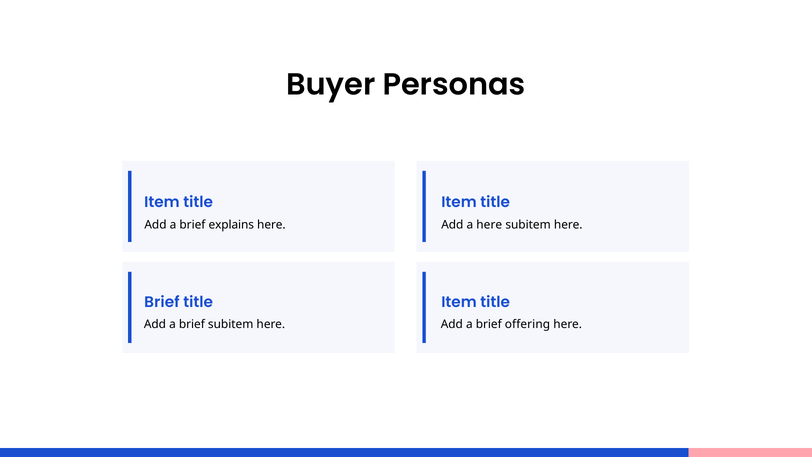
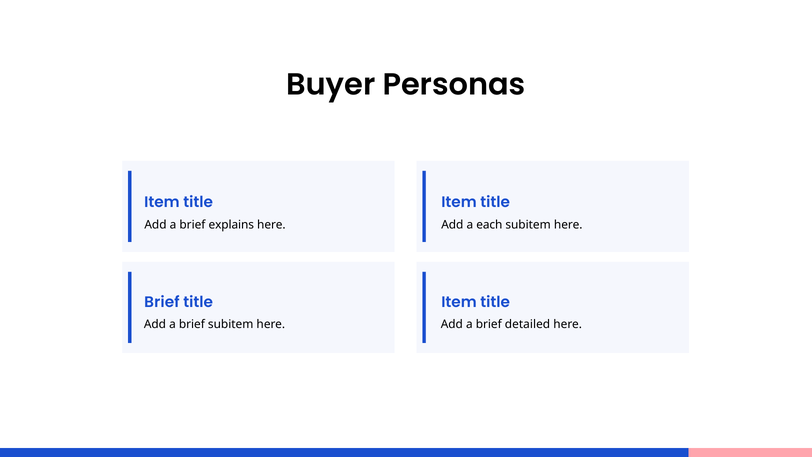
a here: here -> each (489, 225)
offering: offering -> detailed (527, 324)
